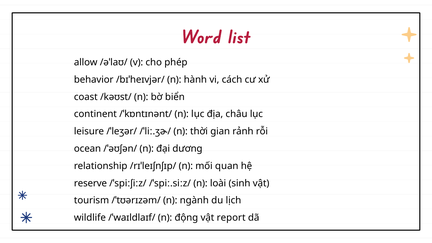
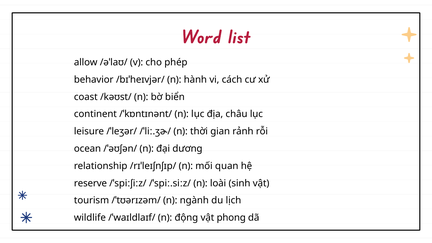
report: report -> phong (231, 218)
